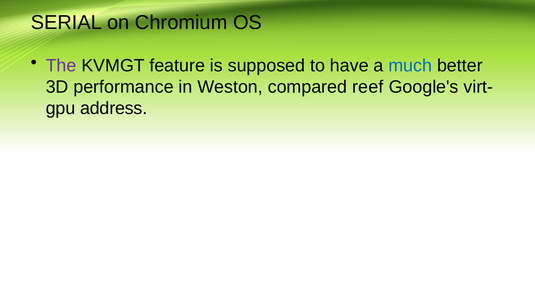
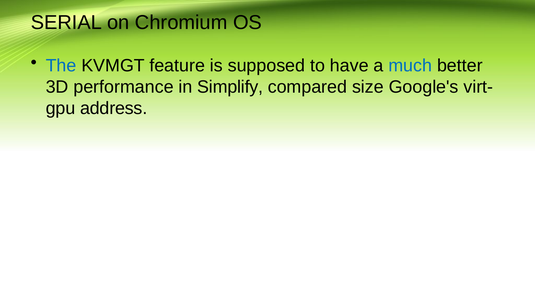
The colour: purple -> blue (61, 65)
Weston: Weston -> Simplify (230, 87)
reef: reef -> size (368, 87)
